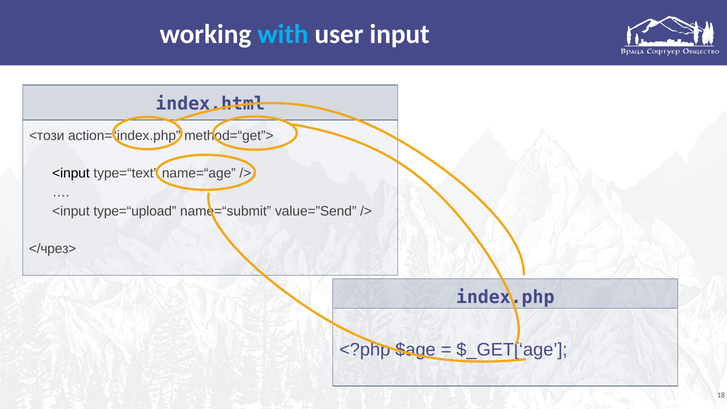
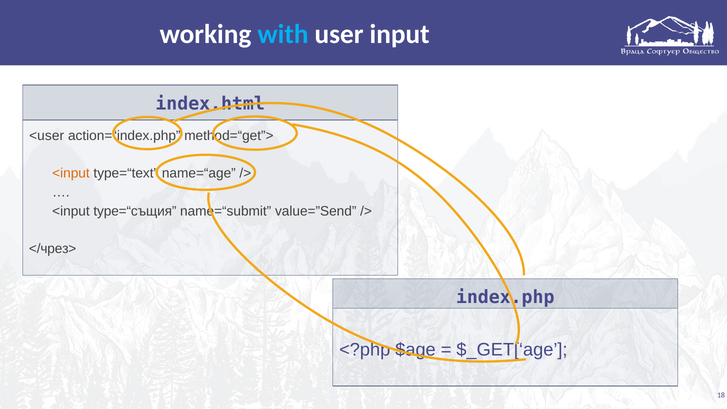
<този: <този -> <user (47, 136)
<input colour: black -> orange (71, 173)
type=“upload: type=“upload -> type=“същия (135, 211)
